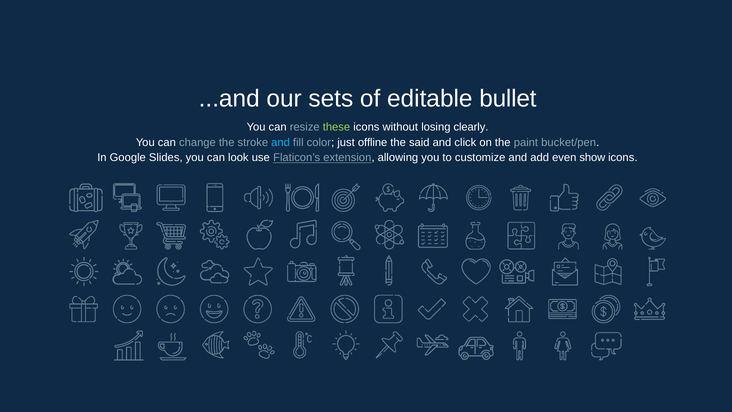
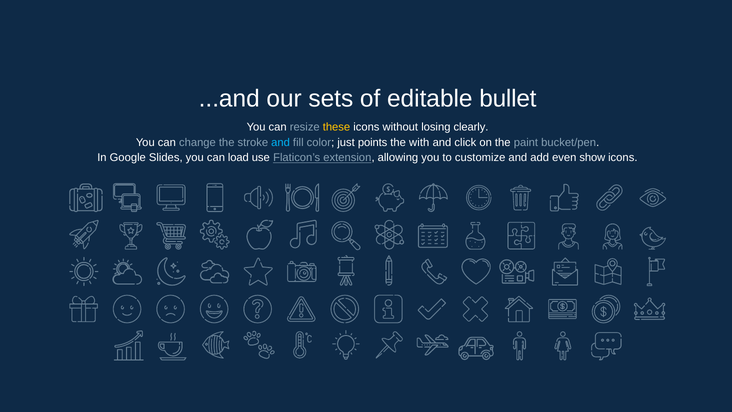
these colour: light green -> yellow (336, 127)
offline: offline -> points (373, 142)
said: said -> with (419, 142)
look: look -> load (238, 158)
